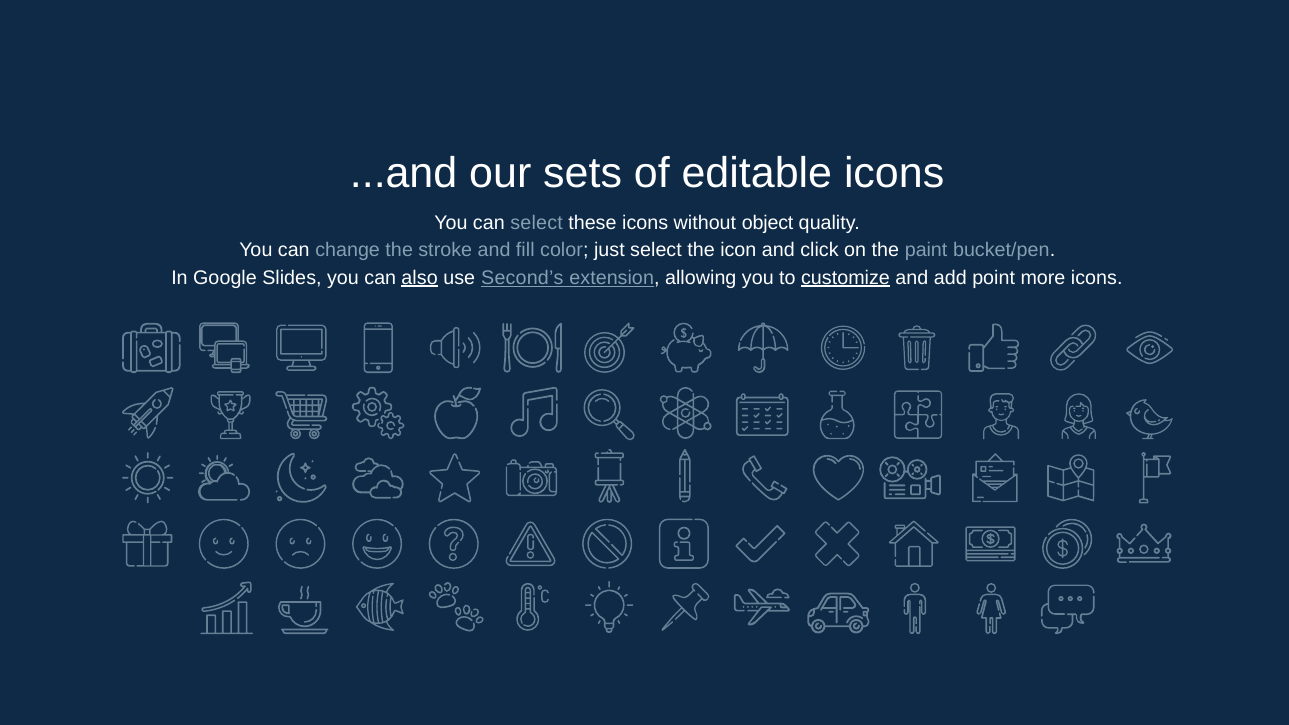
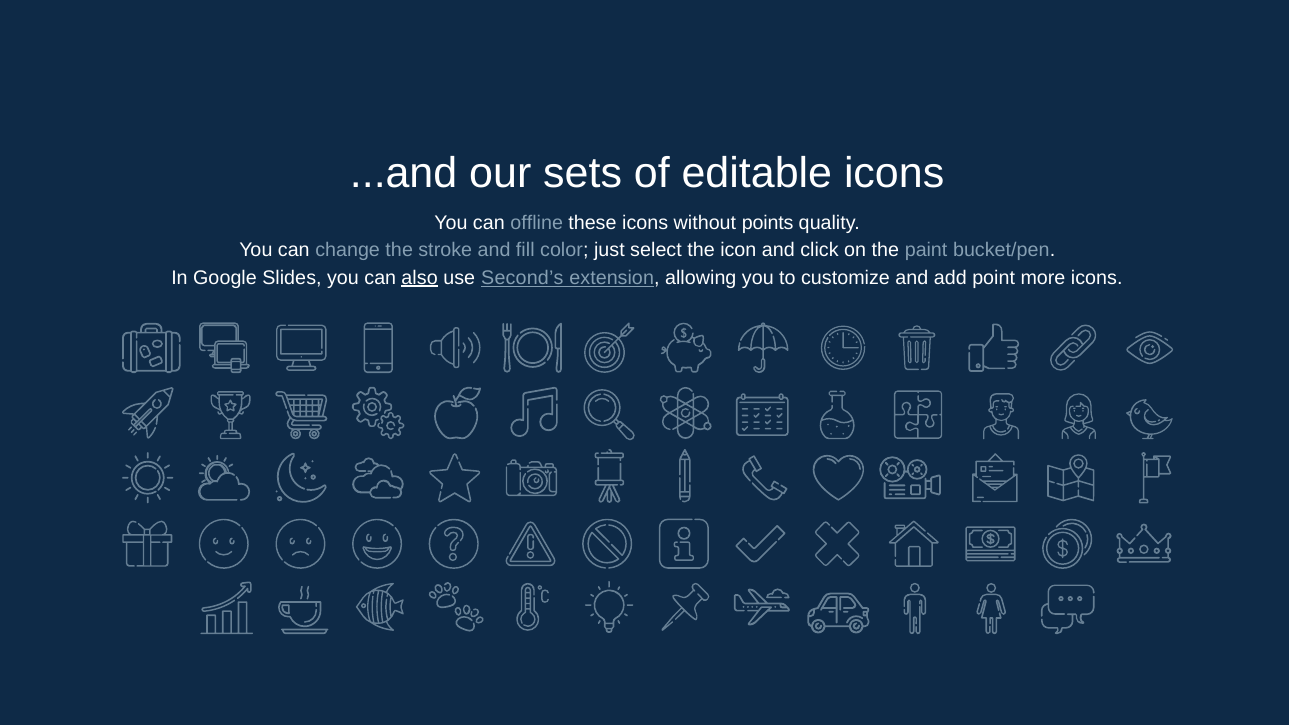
can select: select -> offline (537, 223)
object: object -> points (768, 223)
customize underline: present -> none (846, 278)
